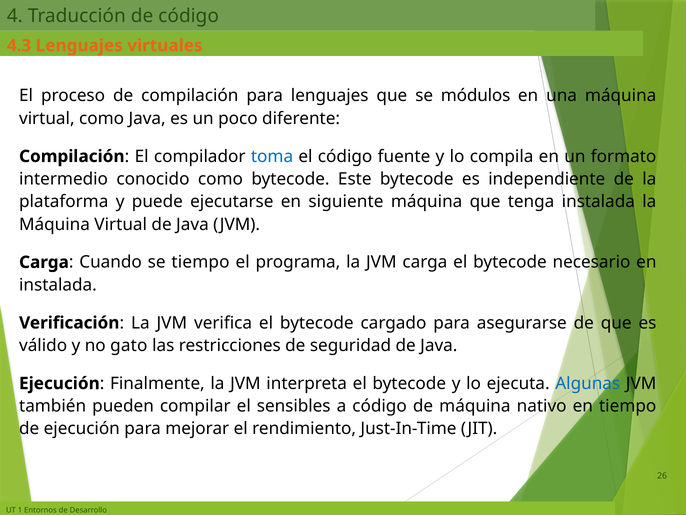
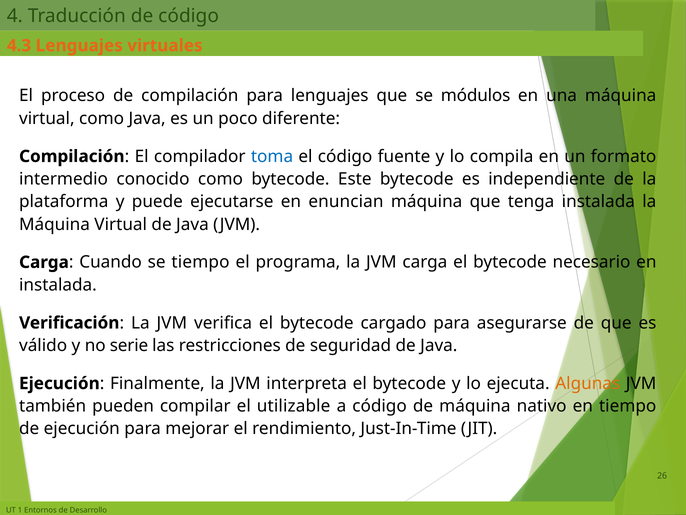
siguiente: siguiente -> enuncian (346, 202)
gato: gato -> serie (129, 345)
Algunas colour: blue -> orange (588, 383)
sensibles: sensibles -> utilizable (294, 406)
